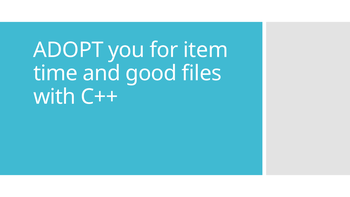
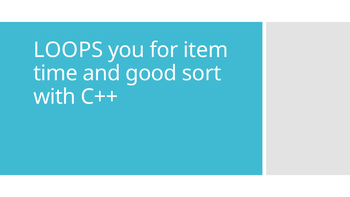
ADOPT: ADOPT -> LOOPS (68, 50)
files: files -> sort (202, 73)
